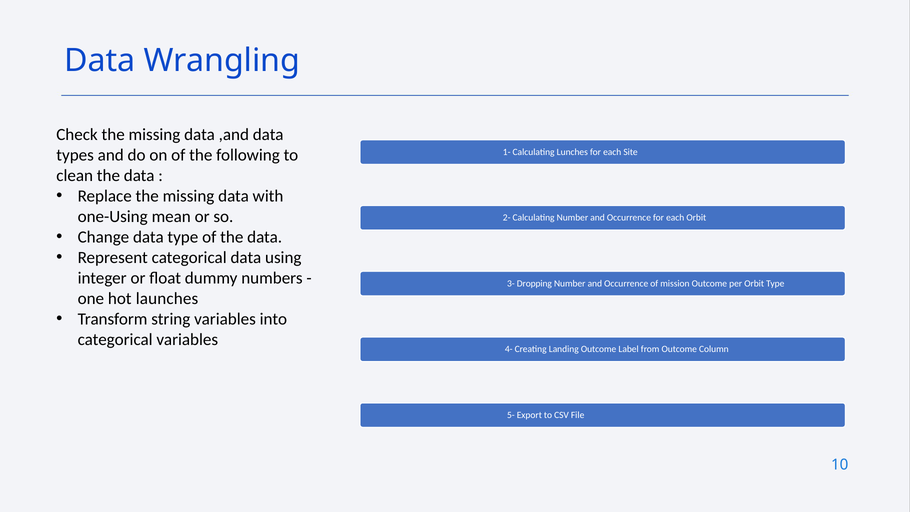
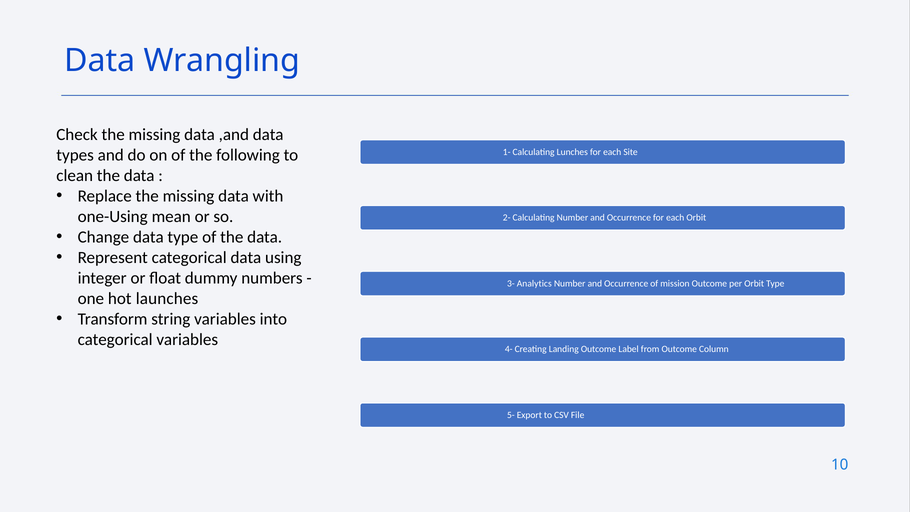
Dropping: Dropping -> Analytics (534, 283)
